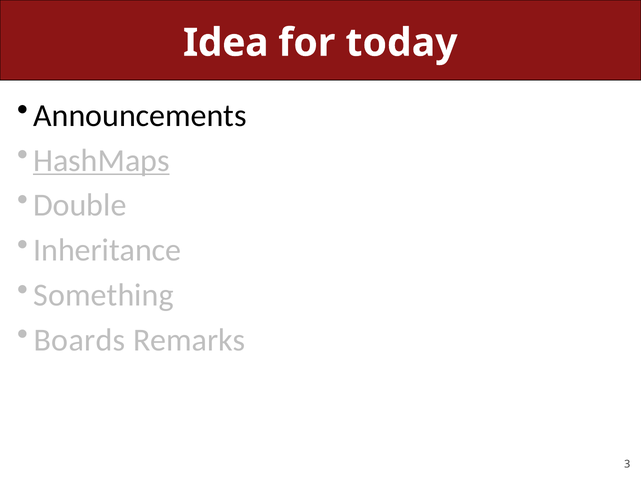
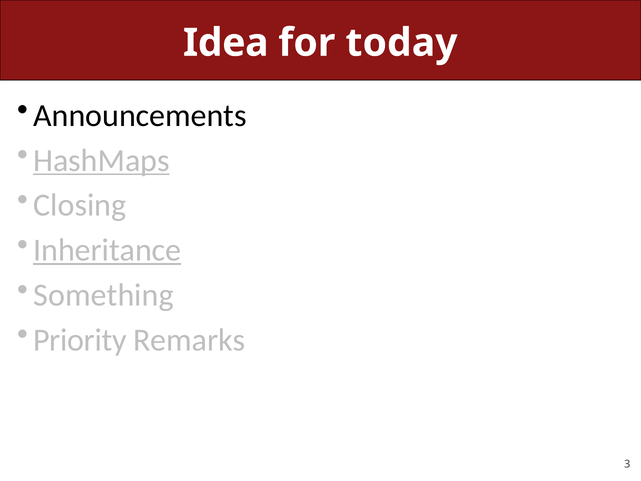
Double: Double -> Closing (80, 205)
Inheritance underline: none -> present (107, 250)
Boards: Boards -> Priority (80, 340)
